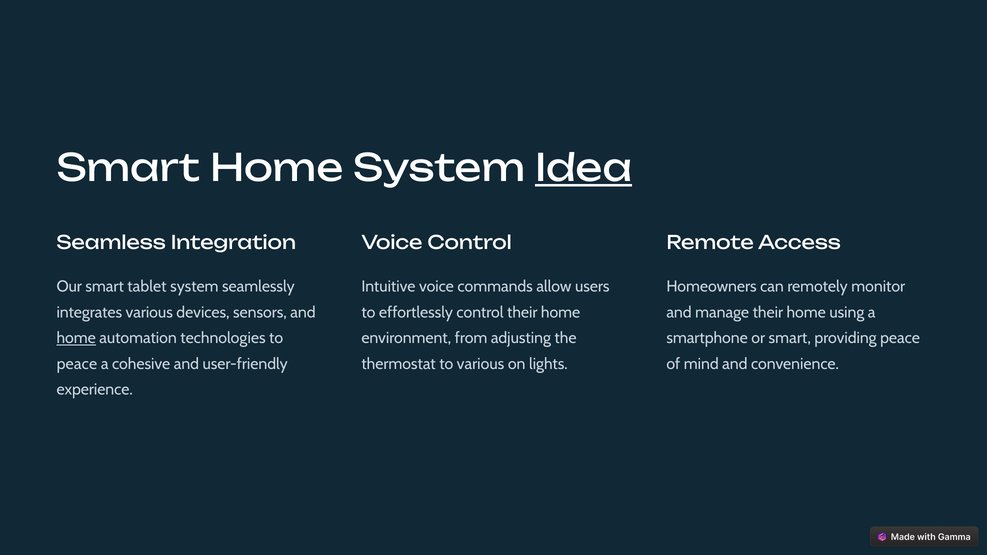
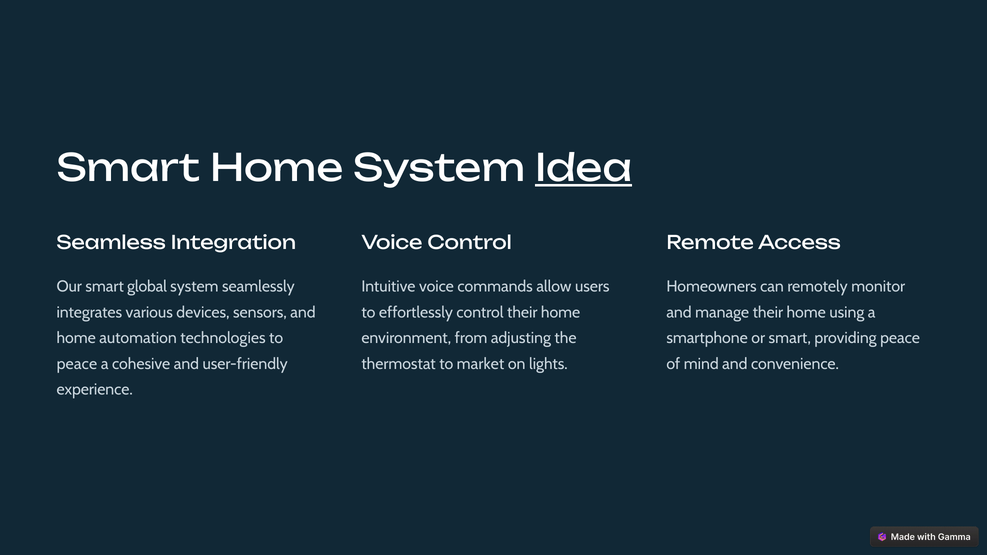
tablet: tablet -> global (147, 287)
home underline: present -> none (76, 338)
to various: various -> market (480, 364)
